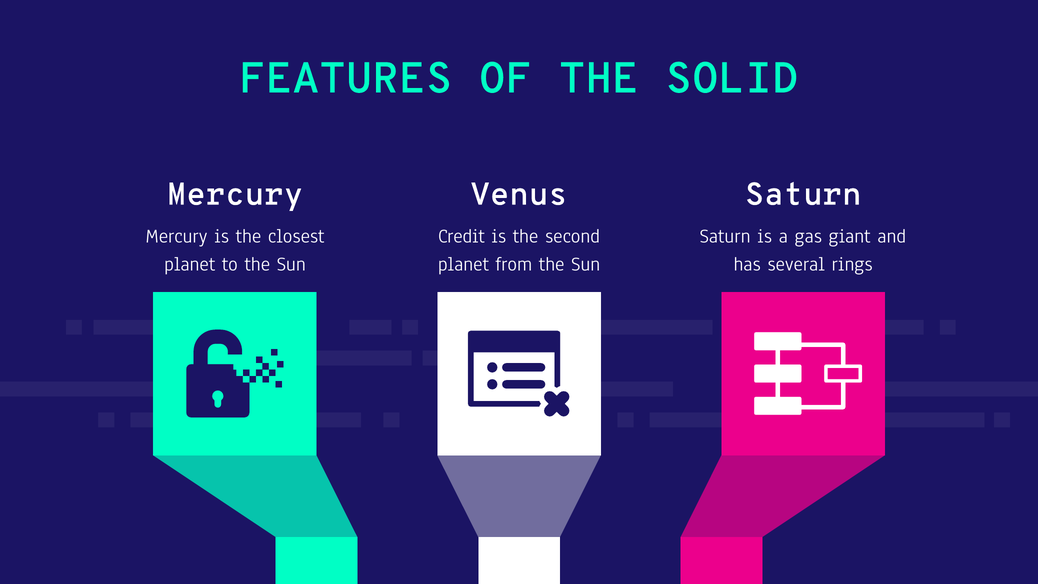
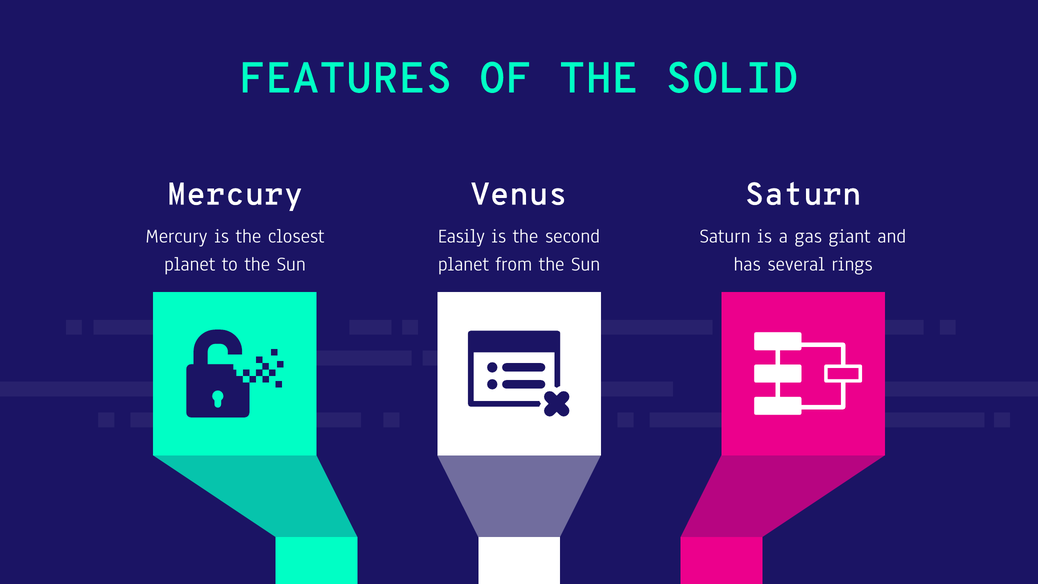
Credit: Credit -> Easily (461, 236)
